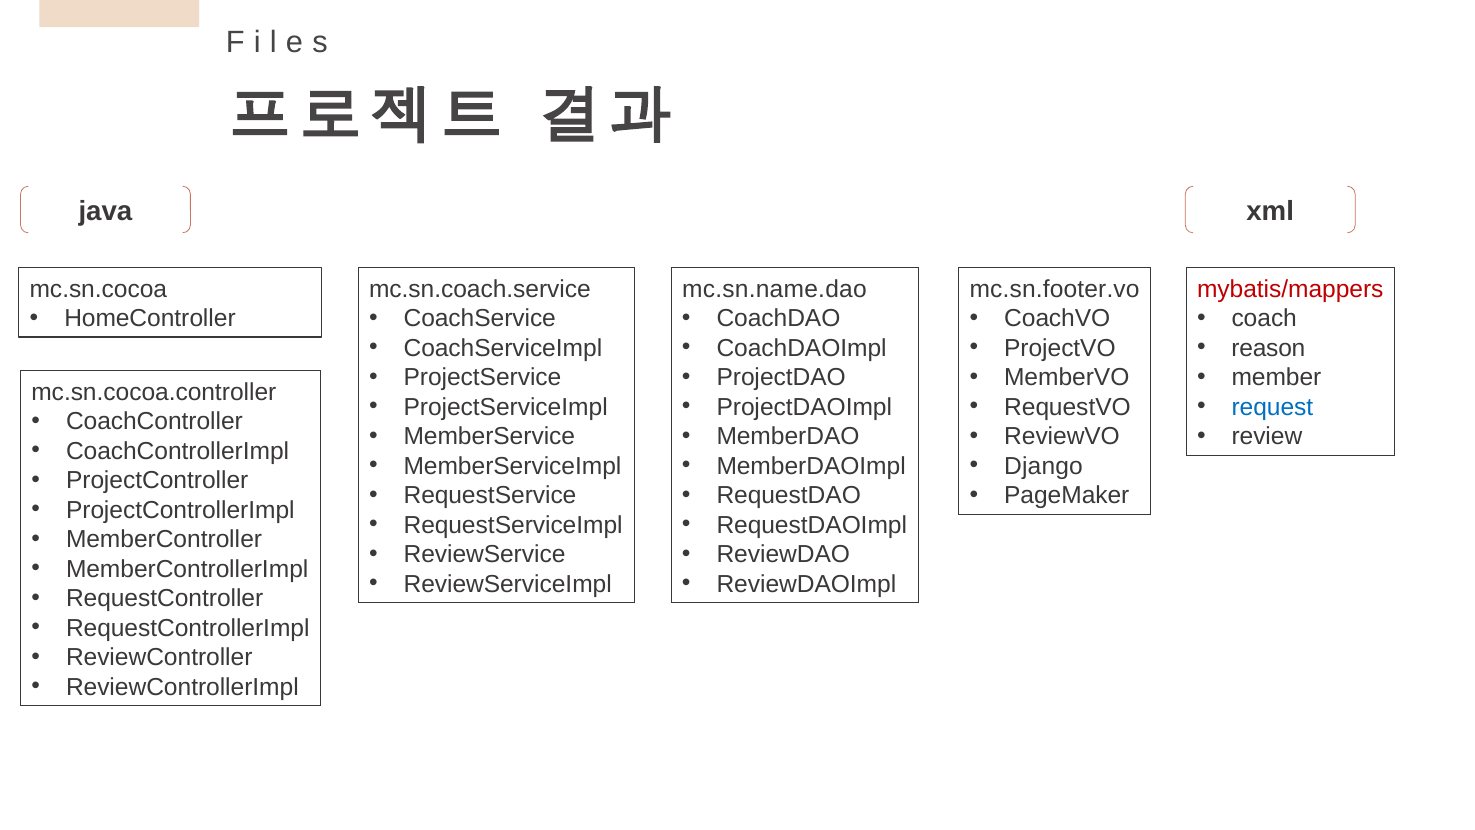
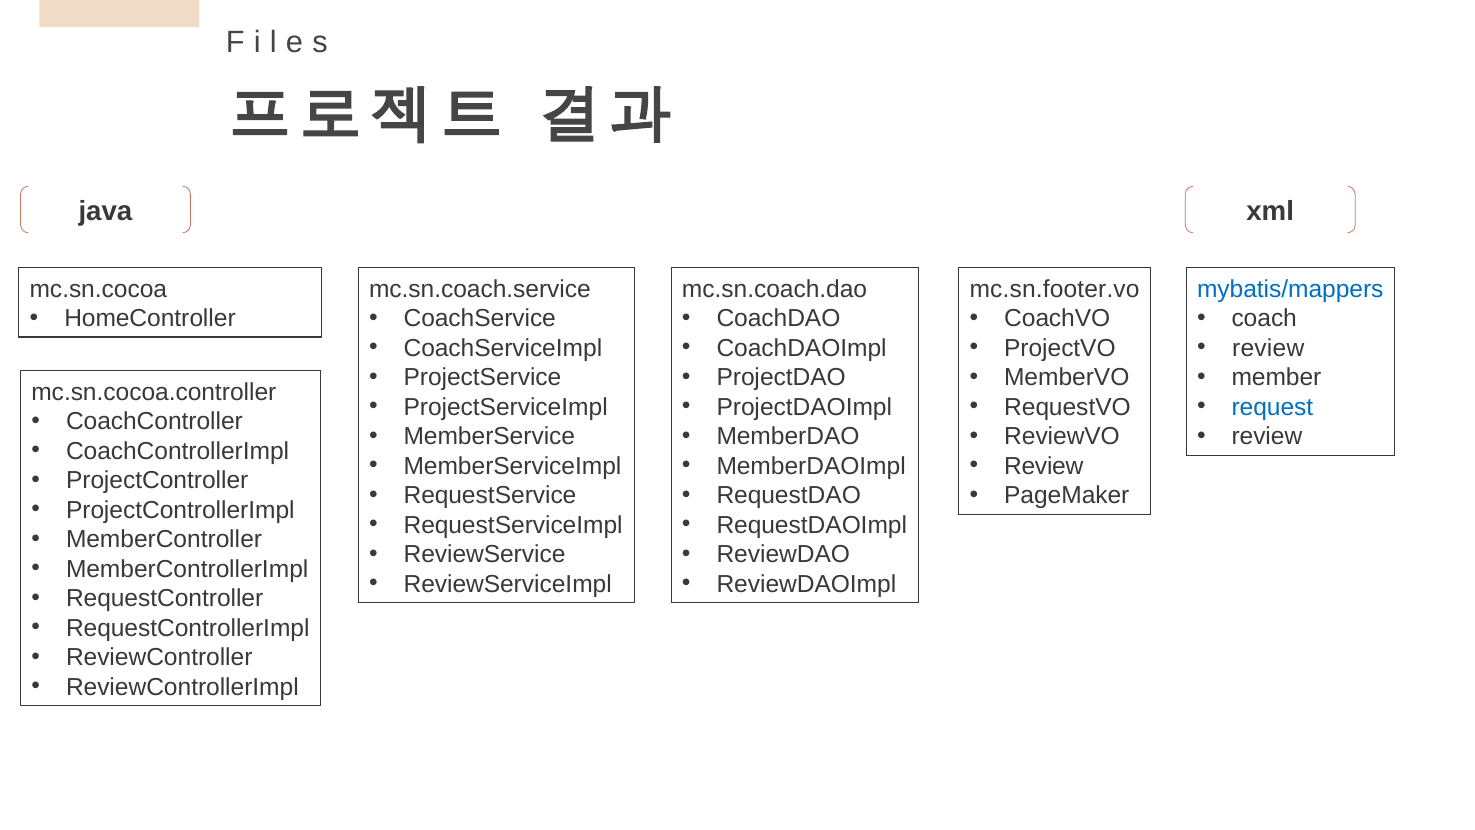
mc.sn.name.dao: mc.sn.name.dao -> mc.sn.coach.dao (775, 289)
mybatis/mappers colour: red -> blue (1290, 289)
reason: reason -> review (1268, 348)
Django: Django -> Review (1044, 466)
